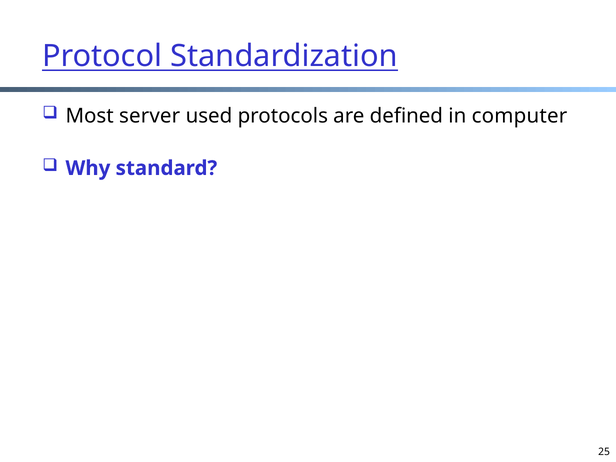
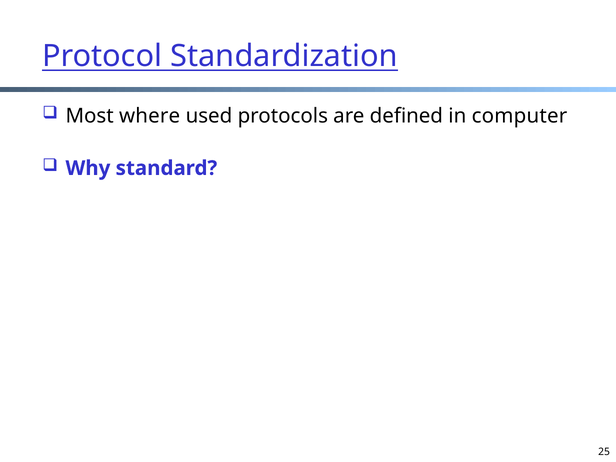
server: server -> where (150, 116)
